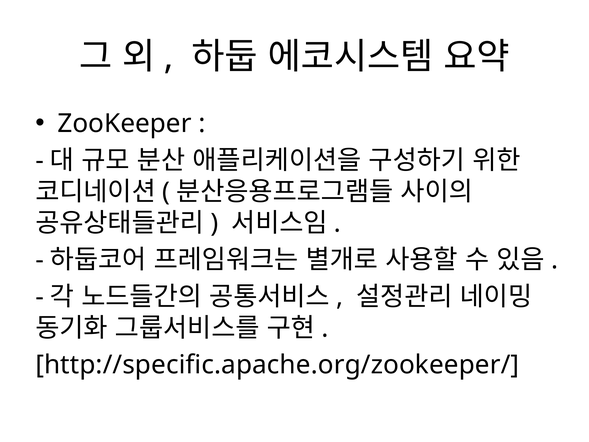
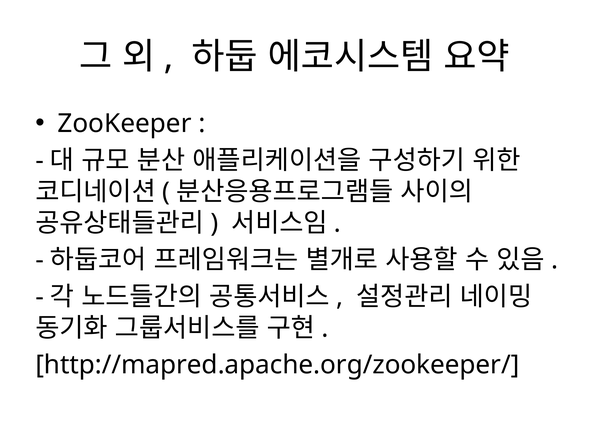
http://specific.apache.org/zookeeper/: http://specific.apache.org/zookeeper/ -> http://mapred.apache.org/zookeeper/ (277, 365)
